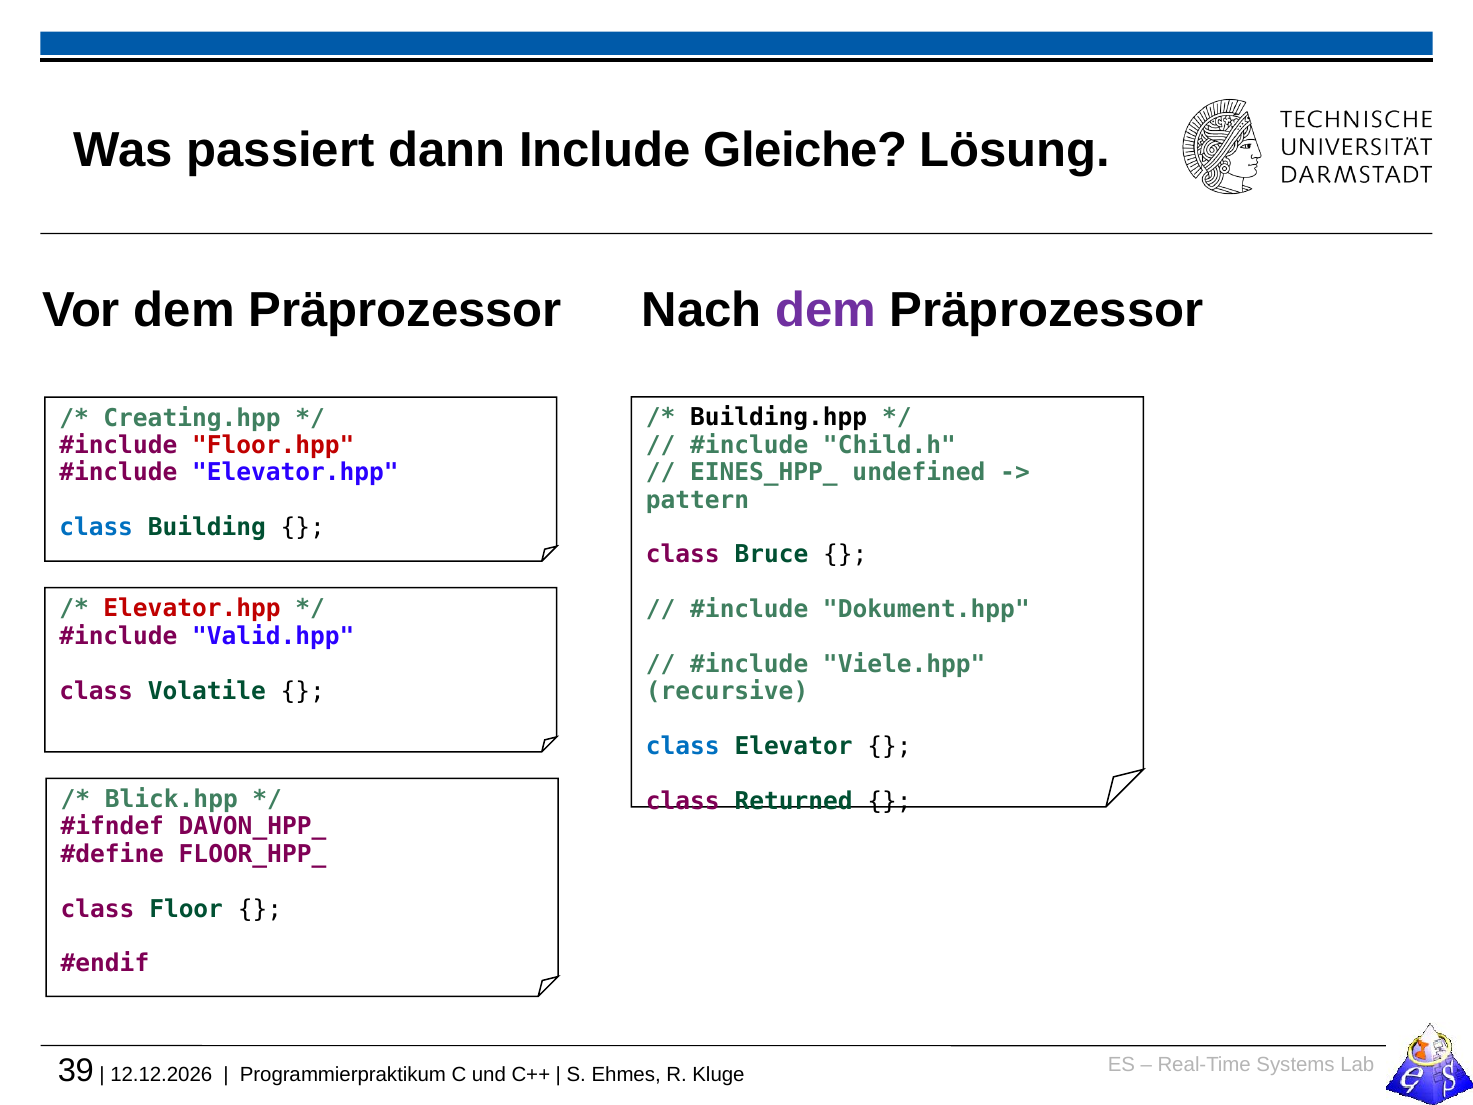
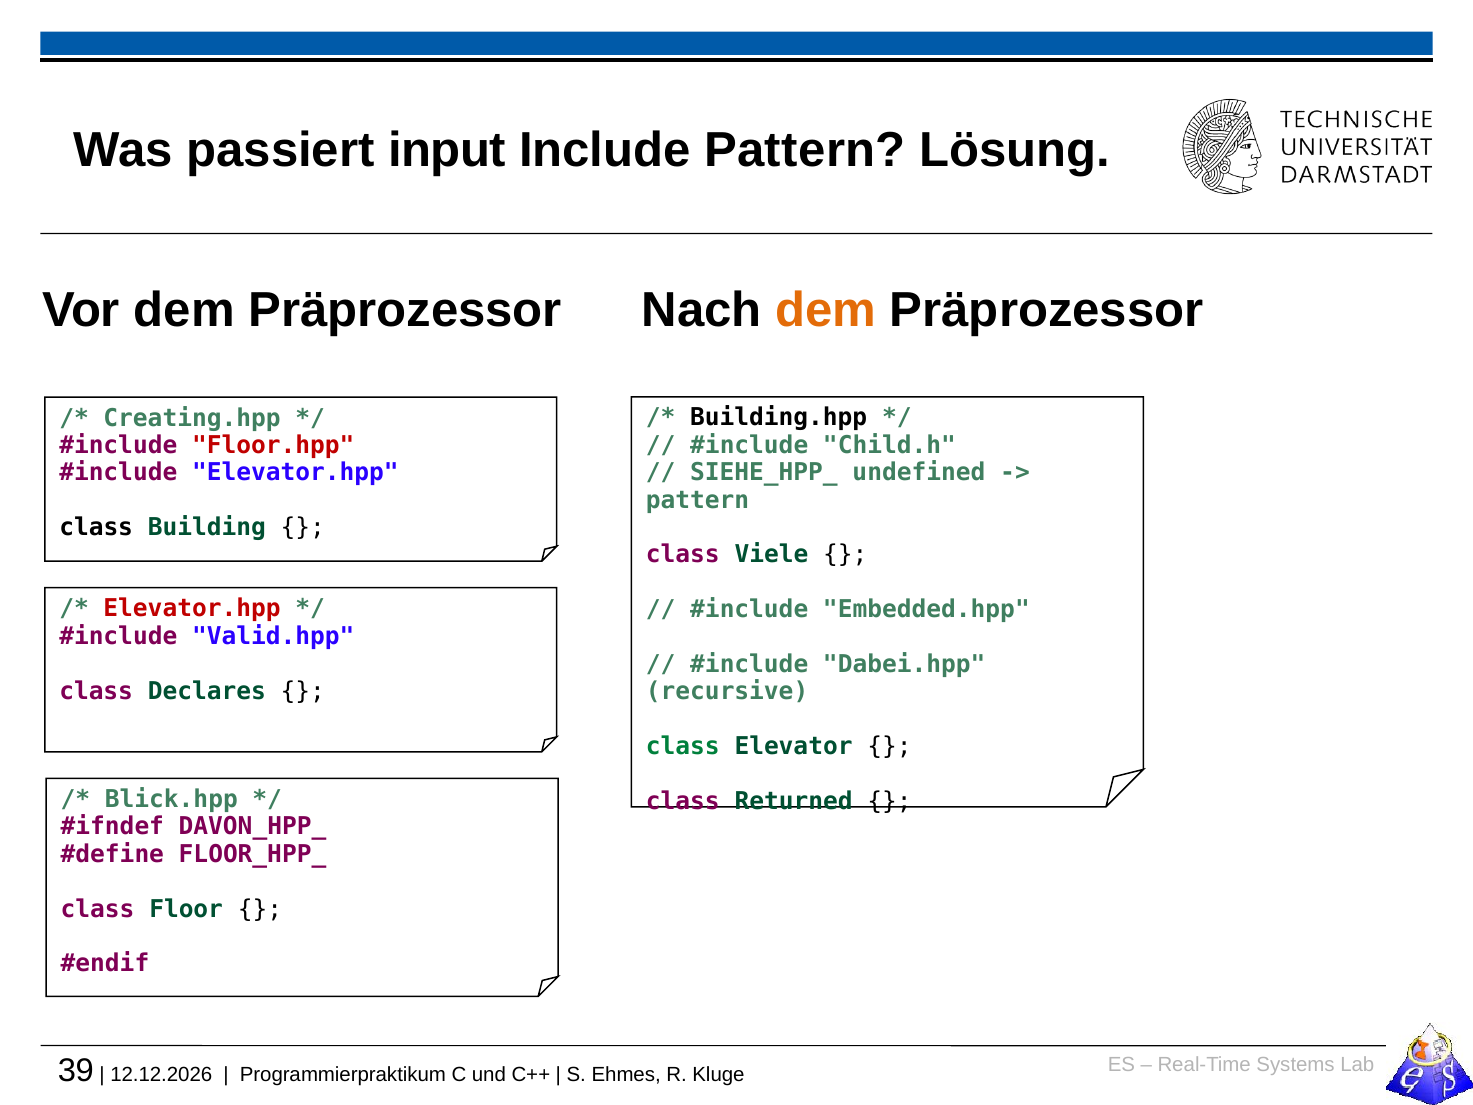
dann: dann -> input (447, 150)
Include Gleiche: Gleiche -> Pattern (805, 150)
dem colour: purple -> orange (826, 310)
EINES_HPP_: EINES_HPP_ -> SIEHE_HPP_ (764, 472)
class colour: blue -> black (96, 528)
Bruce: Bruce -> Viele (771, 555)
Dokument.hpp: Dokument.hpp -> Embedded.hpp (926, 609)
Viele.hpp: Viele.hpp -> Dabei.hpp (904, 664)
Volatile: Volatile -> Declares (207, 691)
class colour: blue -> green (683, 746)
